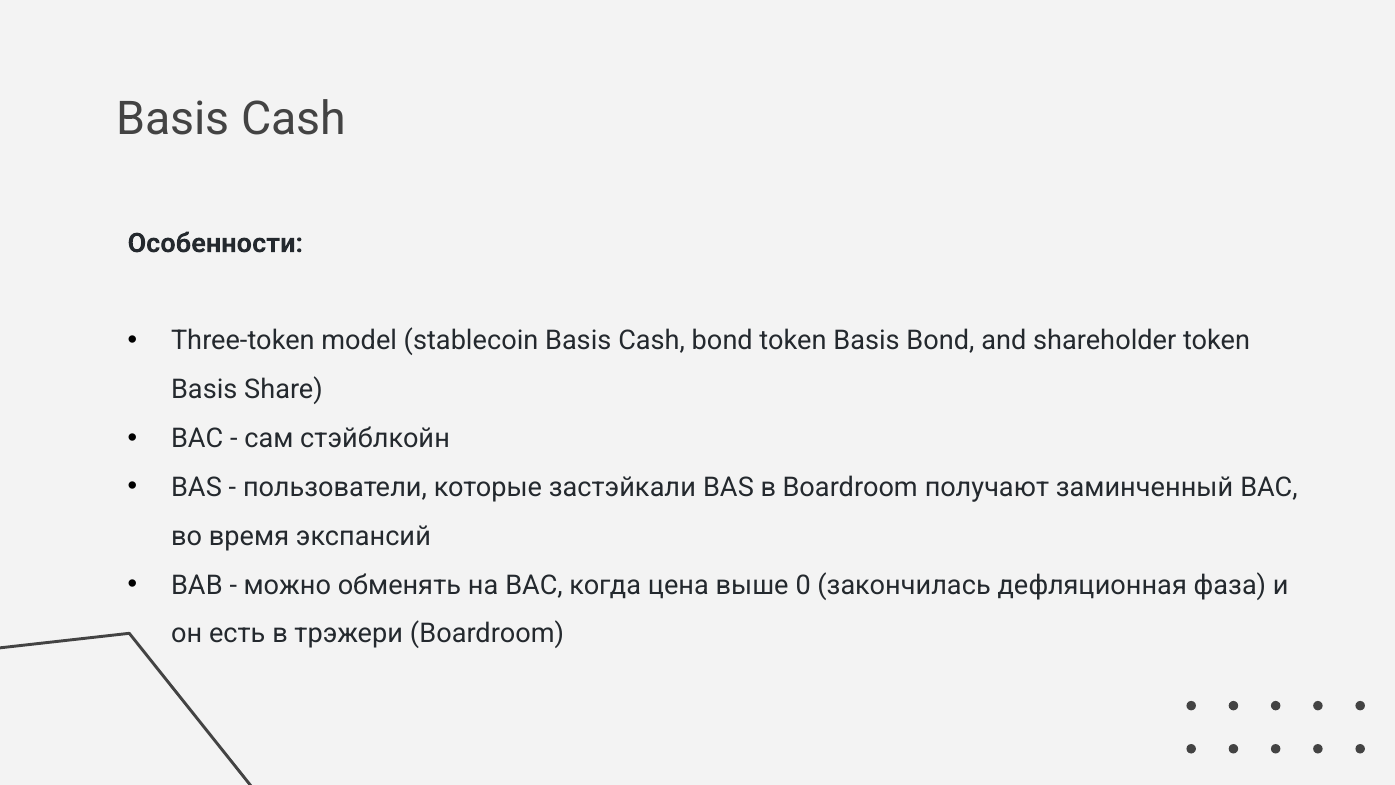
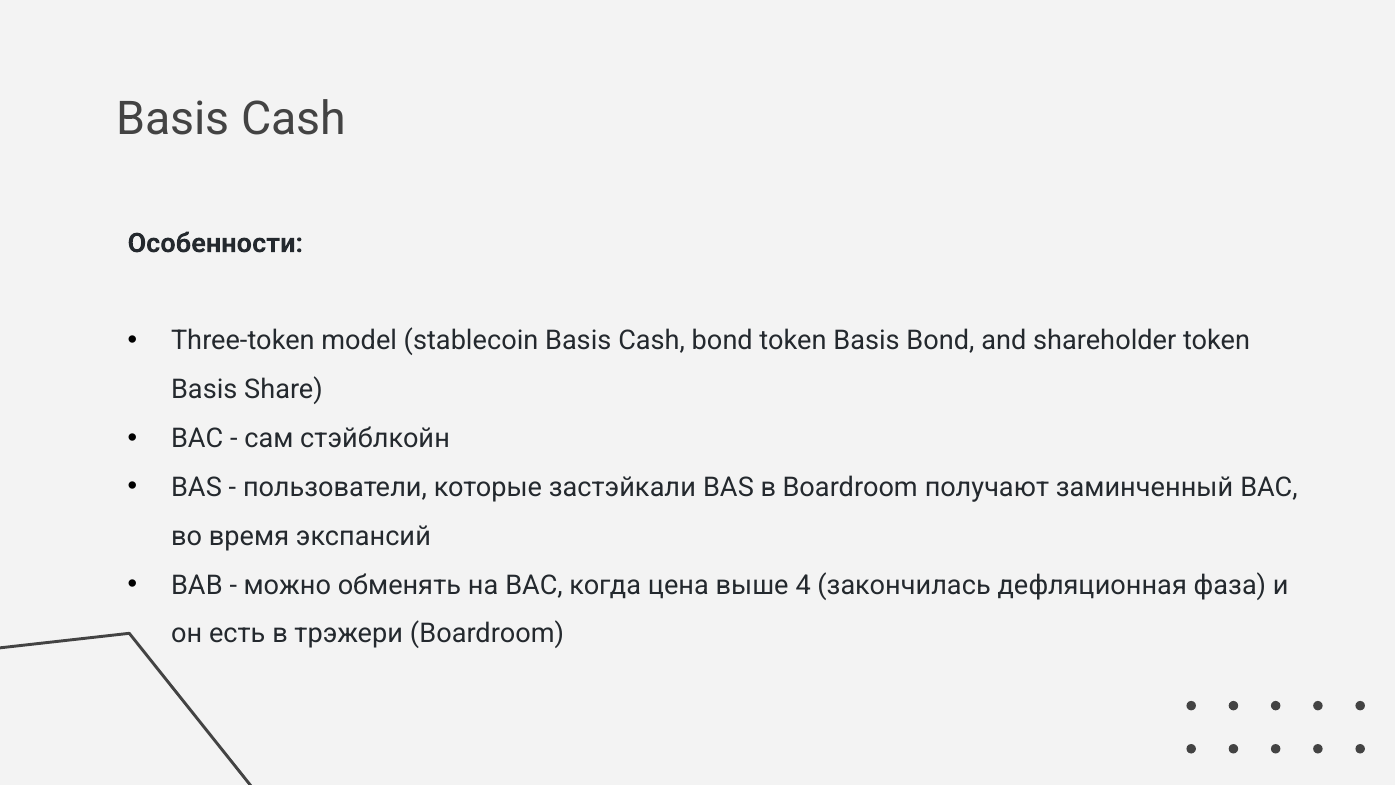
0: 0 -> 4 (803, 585)
